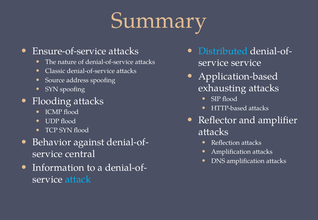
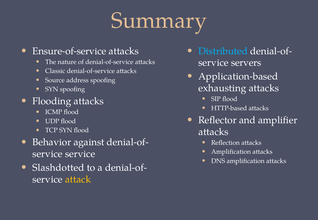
service: service -> servers (246, 63)
central: central -> service (80, 154)
Information: Information -> Slashdotted (58, 168)
attack colour: light blue -> yellow (78, 180)
